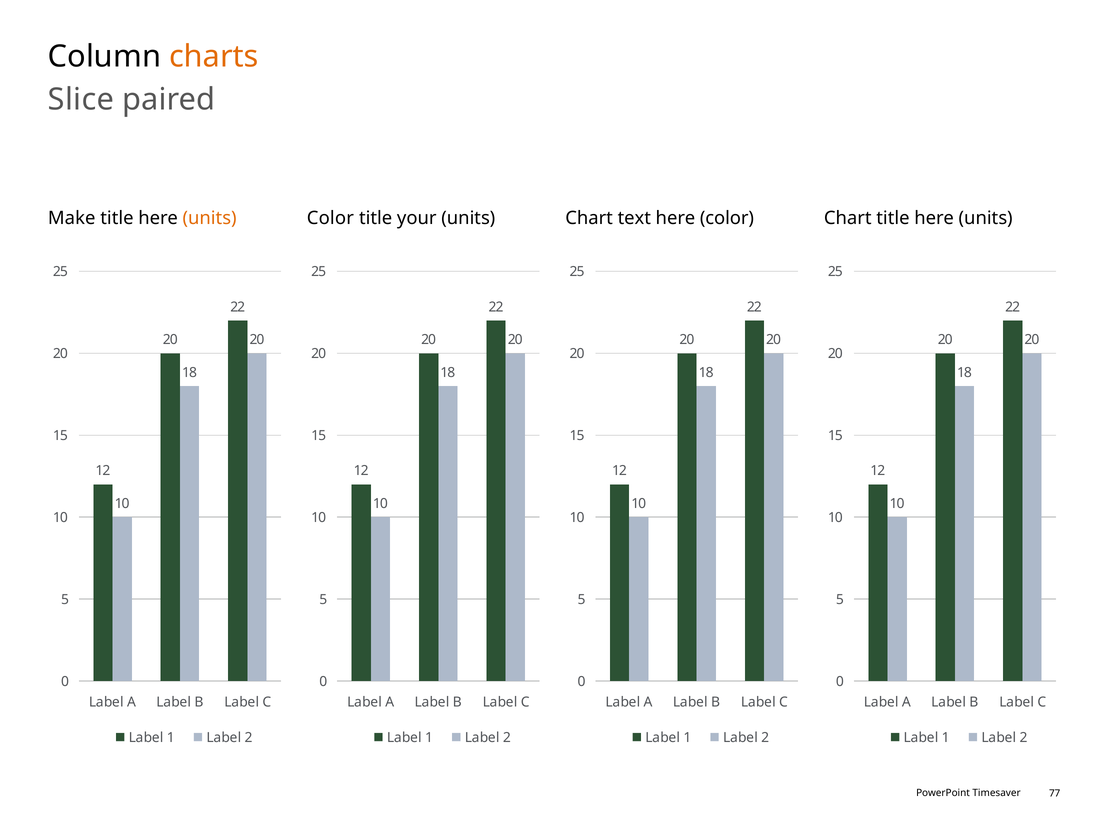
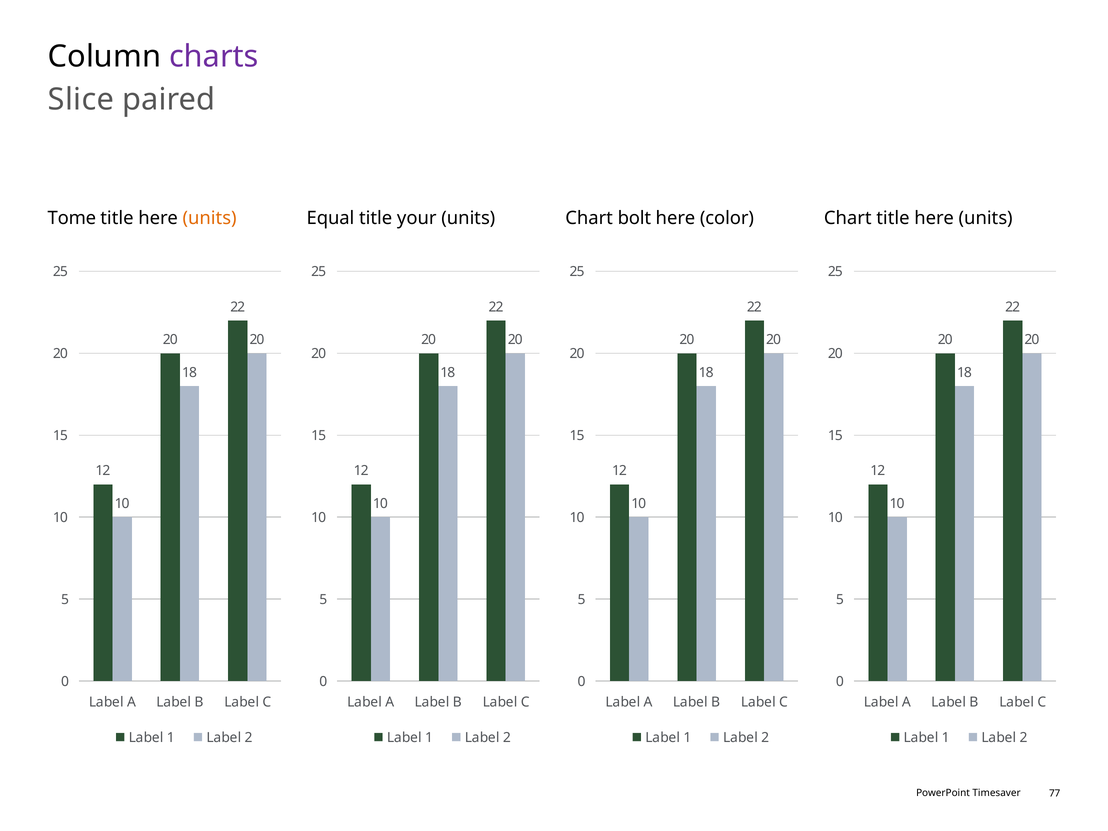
charts colour: orange -> purple (214, 56)
Make: Make -> Tome (72, 218)
Color: Color -> Equal (330, 218)
text: text -> bolt (634, 218)
